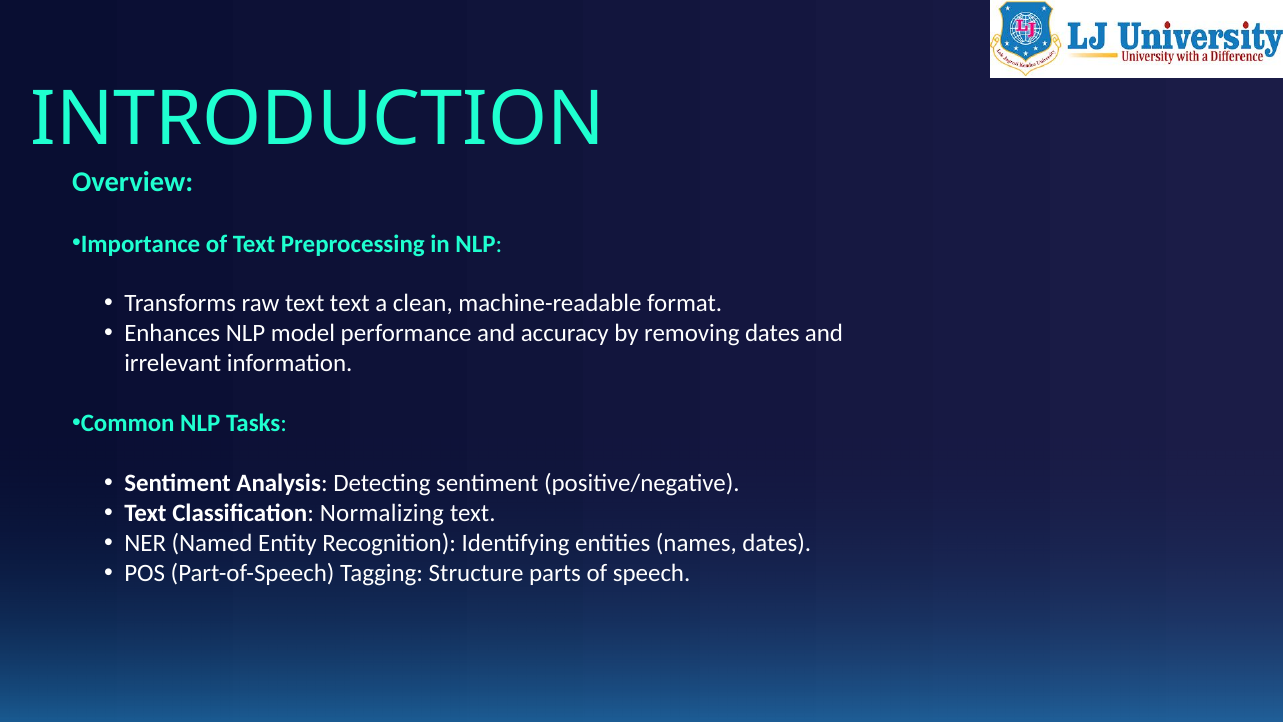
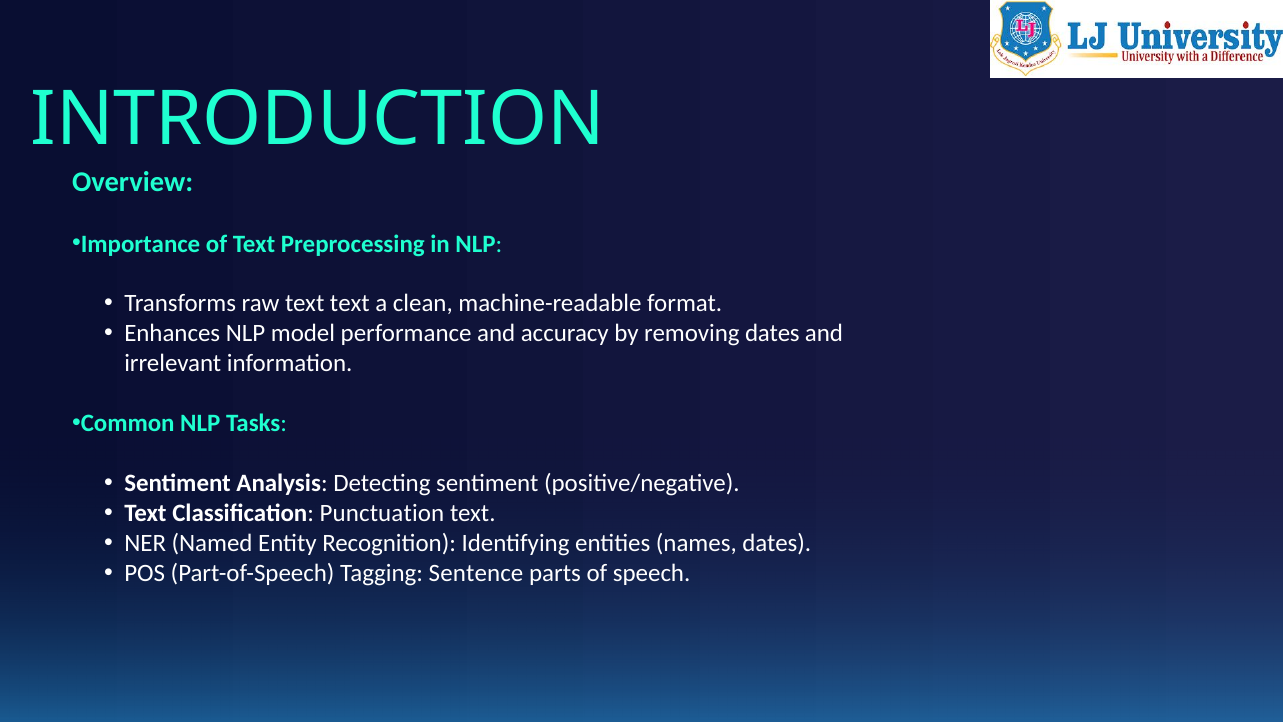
Normalizing: Normalizing -> Punctuation (382, 513)
Structure: Structure -> Sentence (476, 573)
